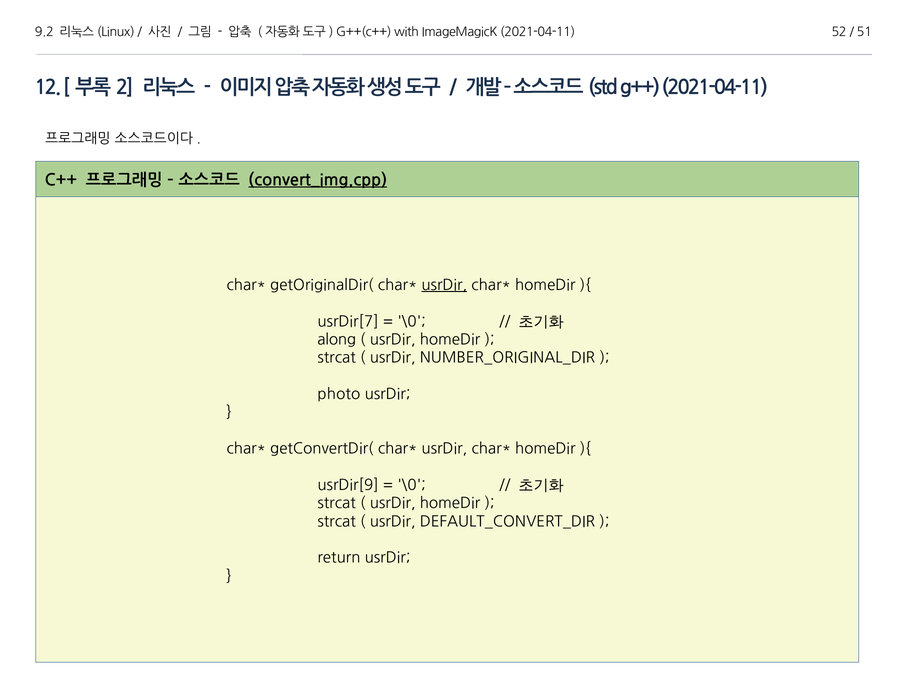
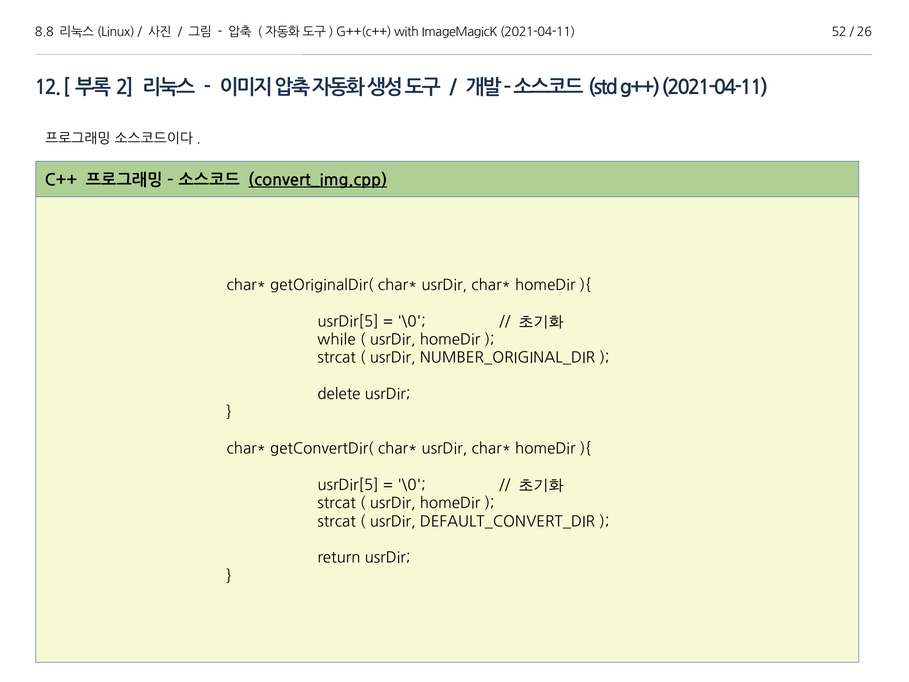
9.2: 9.2 -> 8.8 (44, 32)
51: 51 -> 26 (864, 32)
usrDir underline: present -> none (444, 285)
usrDir[7: usrDir[7 -> usrDir[5 (348, 321)
along: along -> while (337, 340)
photo: photo -> delete (339, 394)
usrDir[9: usrDir[9 -> usrDir[5 (348, 485)
